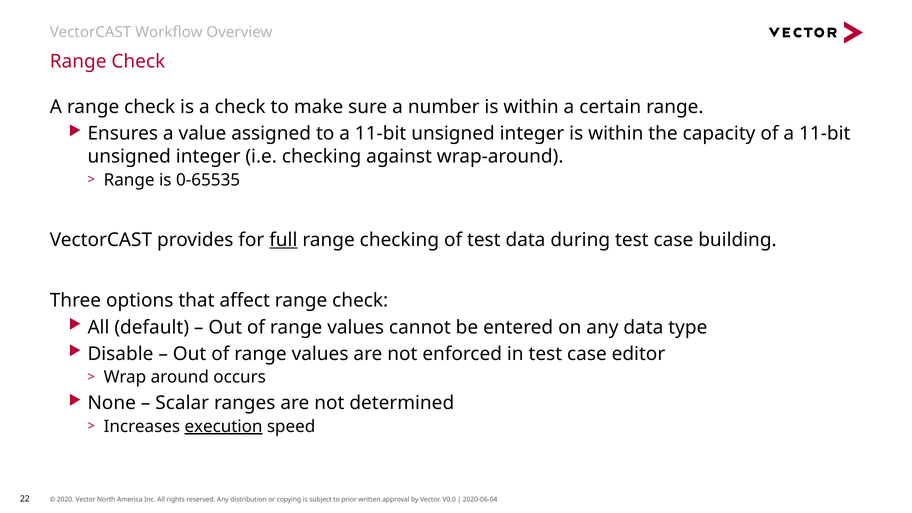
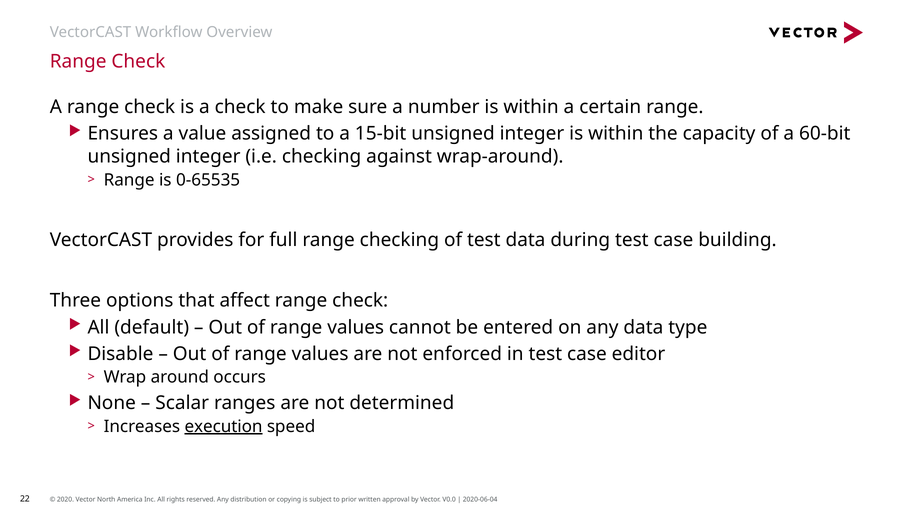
to a 11-bit: 11-bit -> 15-bit (381, 134)
of a 11-bit: 11-bit -> 60-bit (825, 134)
full underline: present -> none (283, 240)
